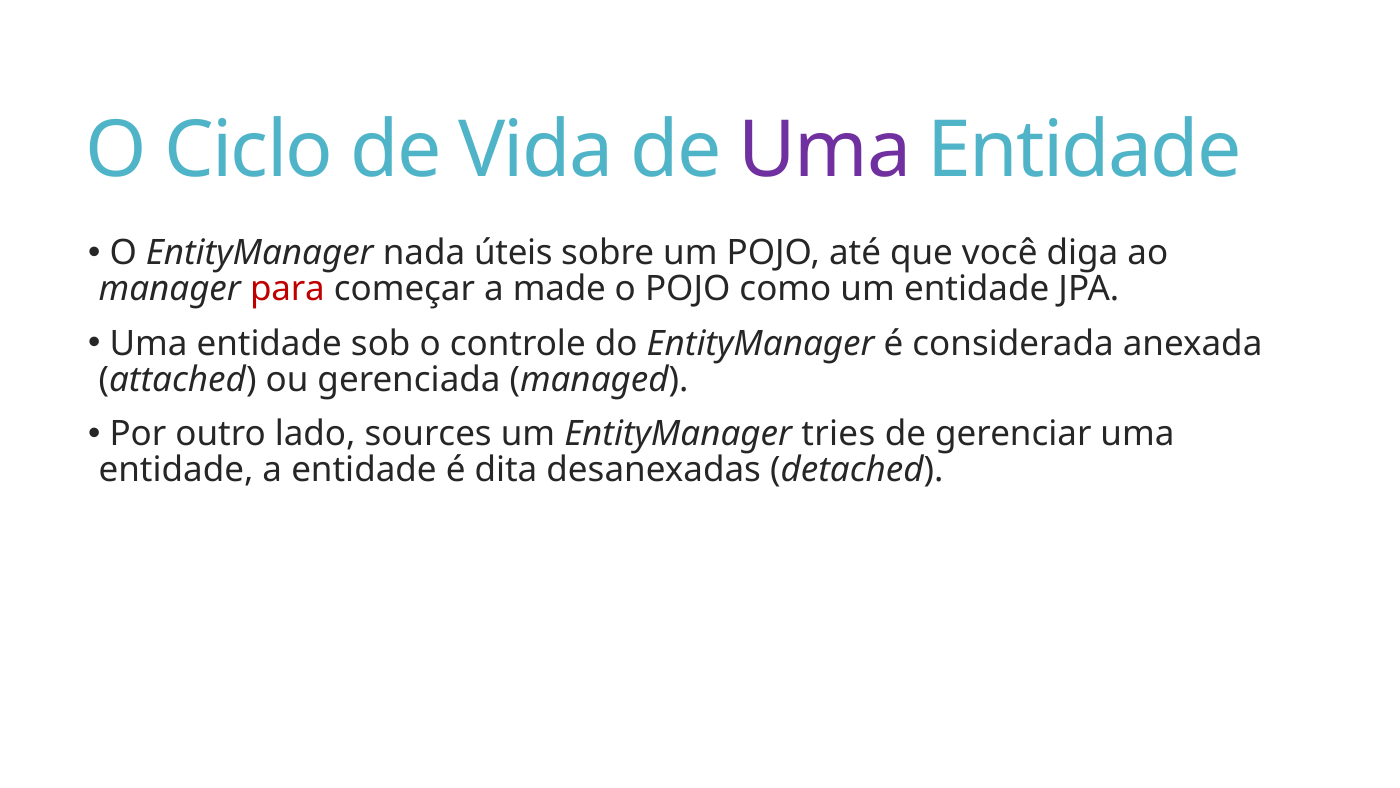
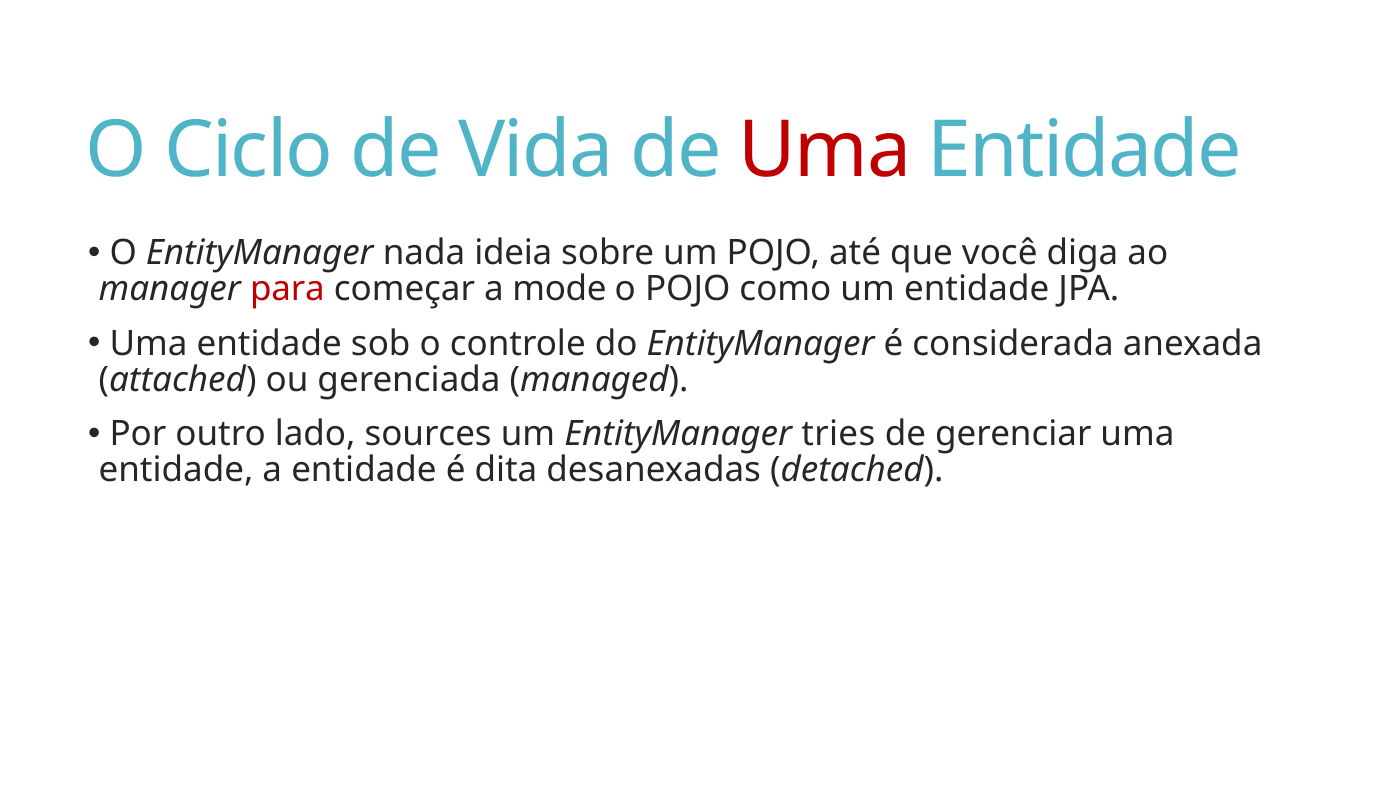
Uma colour: purple -> red (825, 151)
úteis: úteis -> ideia (513, 253)
made: made -> mode (559, 289)
